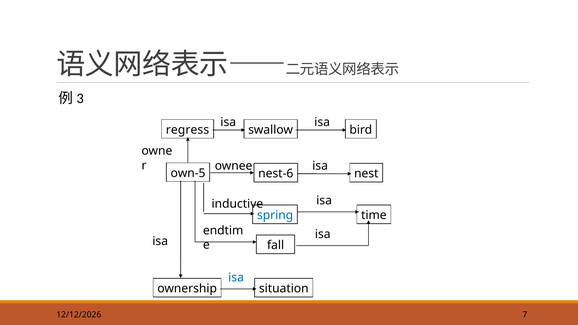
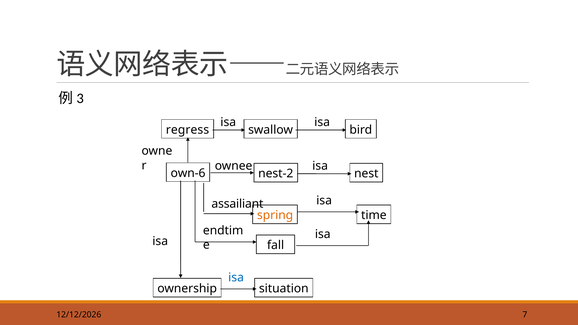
own-5: own-5 -> own-6 (188, 173)
nest-6: nest-6 -> nest-2 (276, 173)
inductive: inductive -> assailiant (237, 204)
spring colour: blue -> orange (275, 215)
